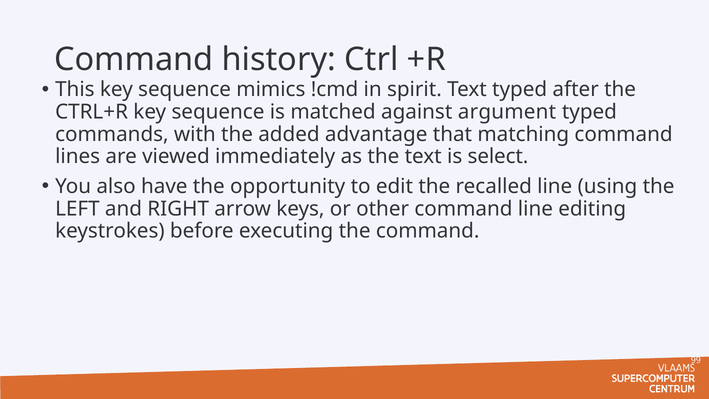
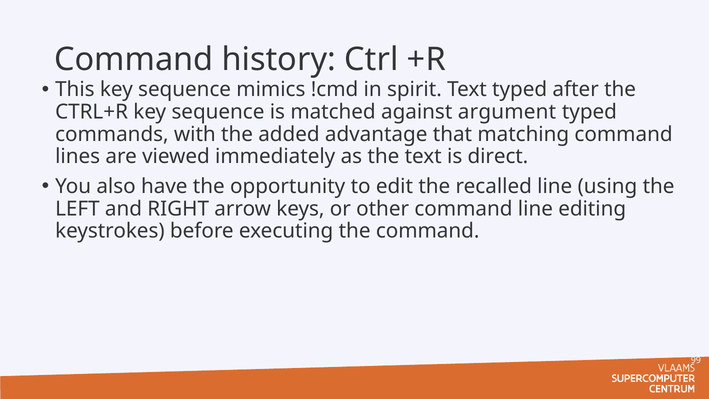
select: select -> direct (498, 157)
